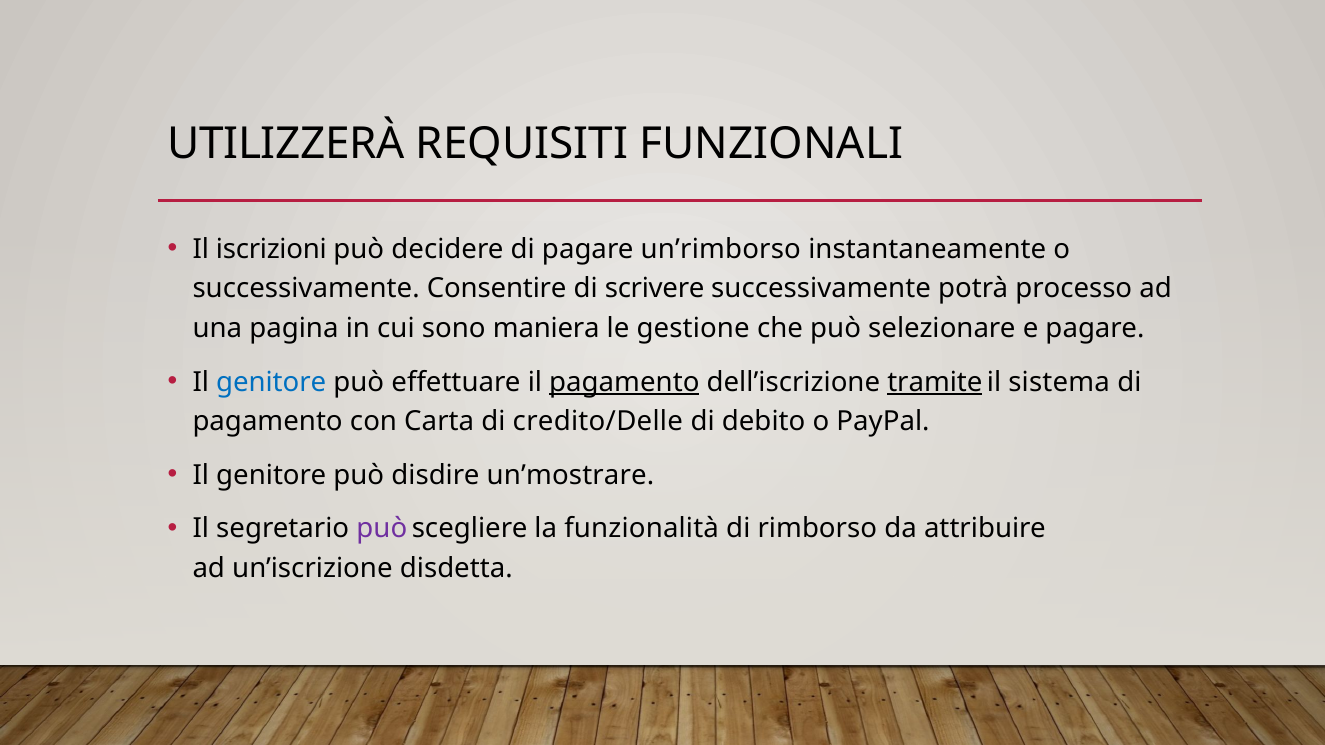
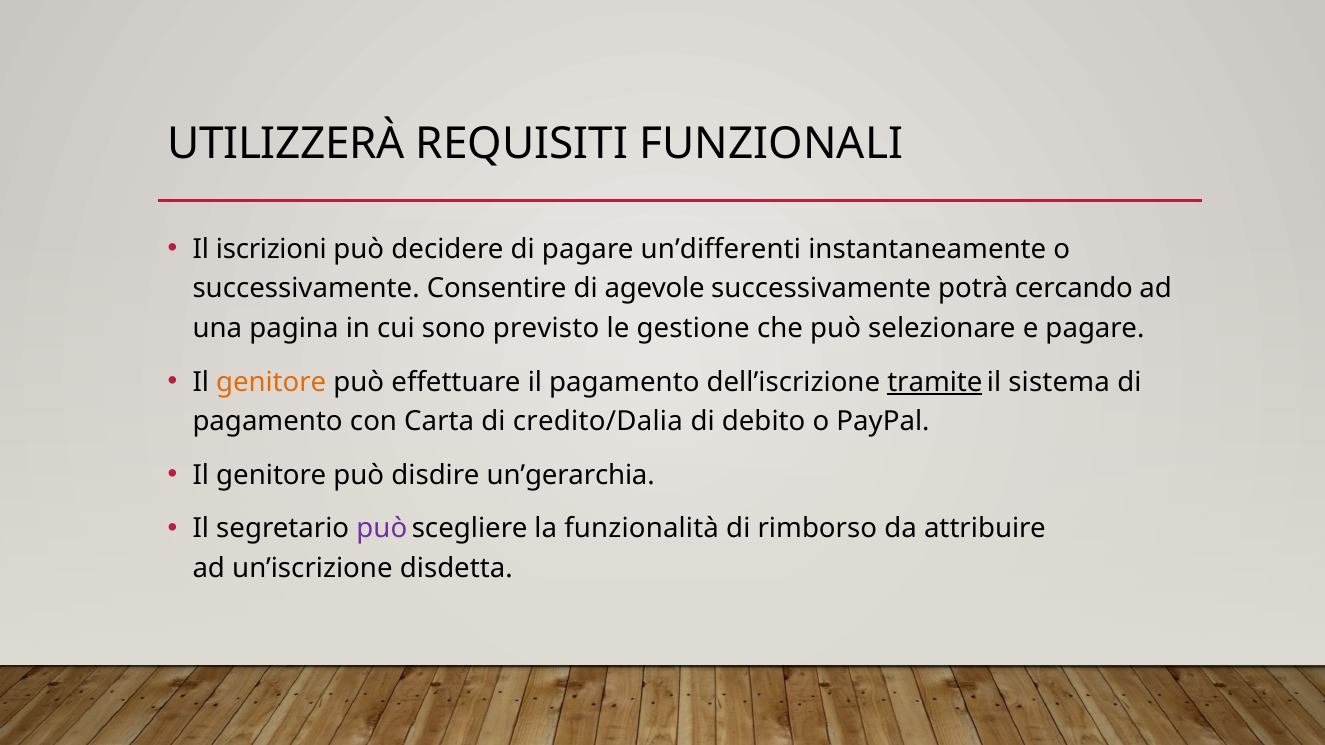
un’rimborso: un’rimborso -> un’differenti (721, 249)
scrivere: scrivere -> agevole (655, 289)
processo: processo -> cercando (1074, 289)
maniera: maniera -> previsto (546, 329)
genitore colour: blue -> orange (271, 382)
pagamento underline: present -> none (624, 382)
credito/Delle: credito/Delle -> credito/Dalia (598, 422)
un’mostrare: un’mostrare -> un’gerarchia (571, 476)
